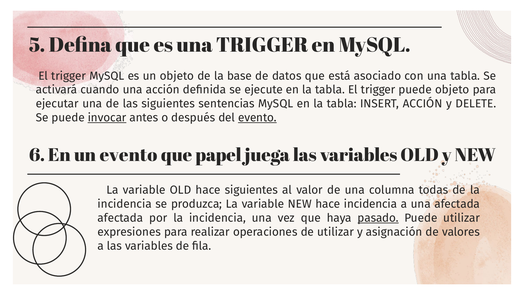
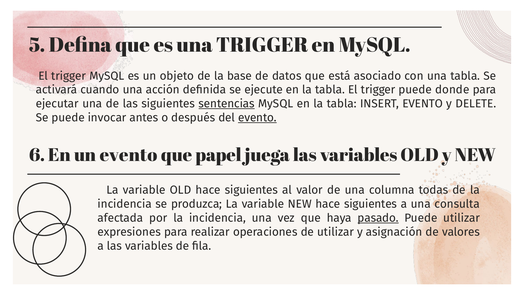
puede objeto: objeto -> donde (452, 90)
sentencias underline: none -> present (227, 104)
INSERT ACCIÓN: ACCIÓN -> EVENTO (423, 104)
invocar underline: present -> none (107, 118)
NEW hace incidencia: incidencia -> siguientes (371, 204)
una afectada: afectada -> consulta (457, 204)
